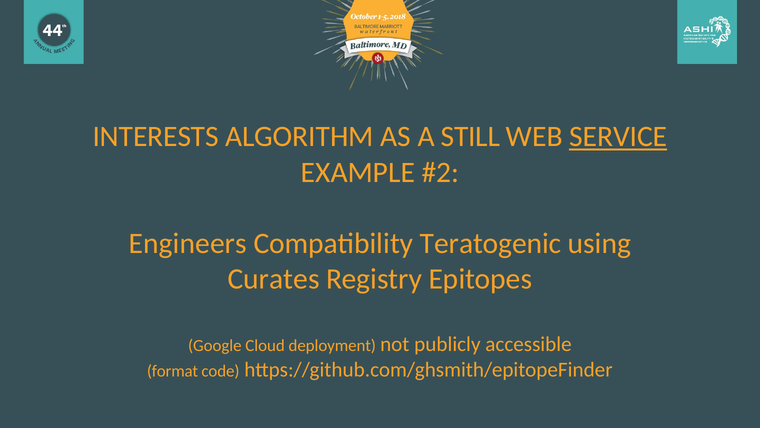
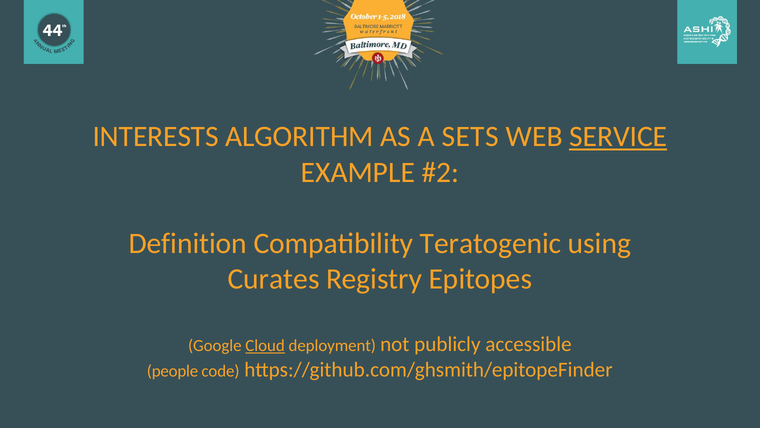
STILL: STILL -> SETS (470, 137)
Engineers: Engineers -> Definition (188, 243)
Cloud underline: none -> present (265, 345)
format: format -> people (173, 371)
